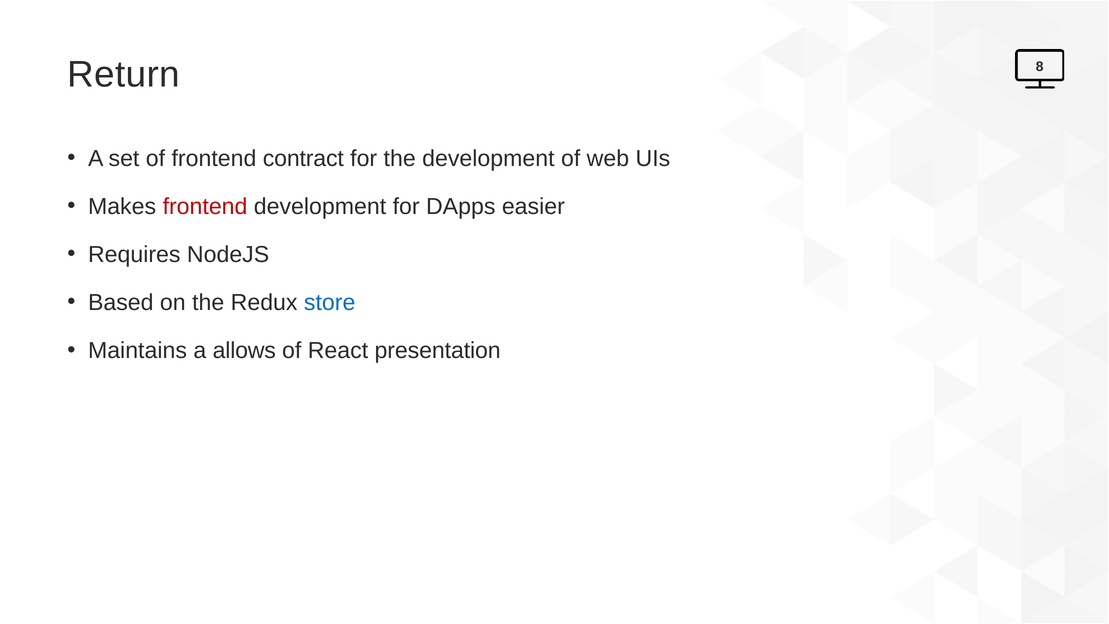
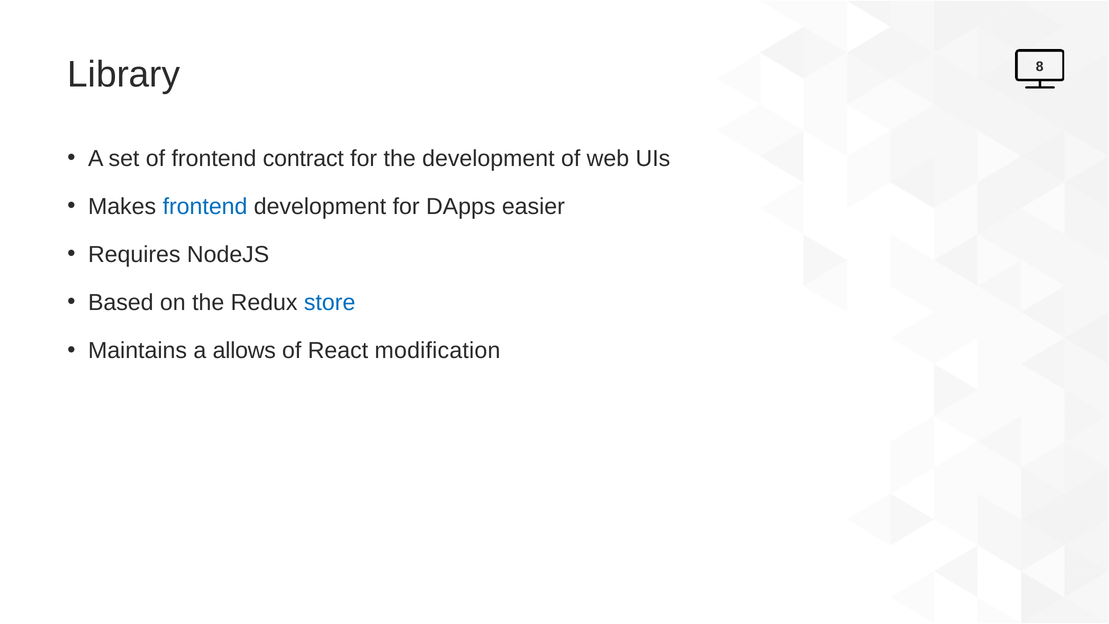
Return: Return -> Library (124, 75)
frontend colour: red -> blue (205, 206)
presentation: presentation -> modification (437, 351)
